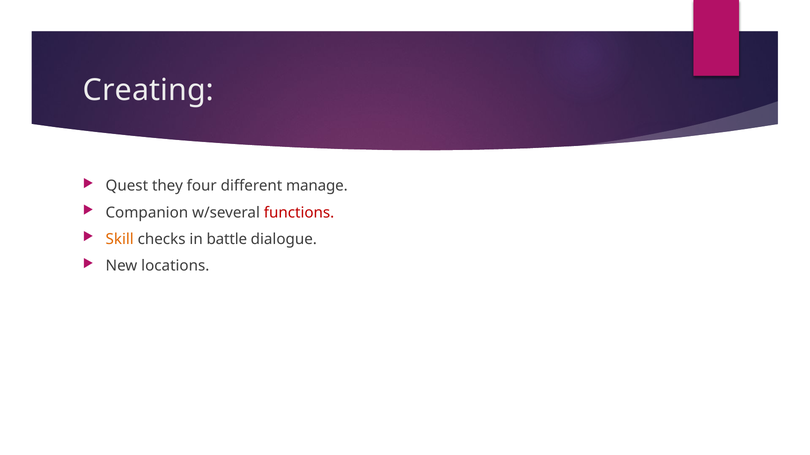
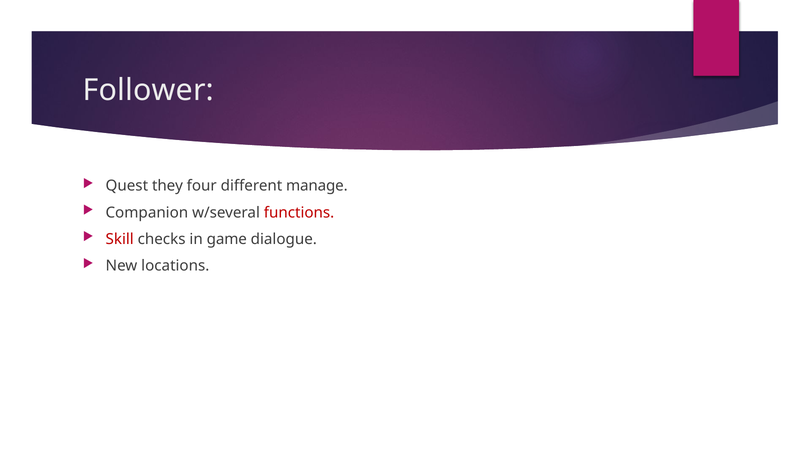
Creating: Creating -> Follower (148, 90)
Skill colour: orange -> red (120, 240)
battle: battle -> game (227, 240)
